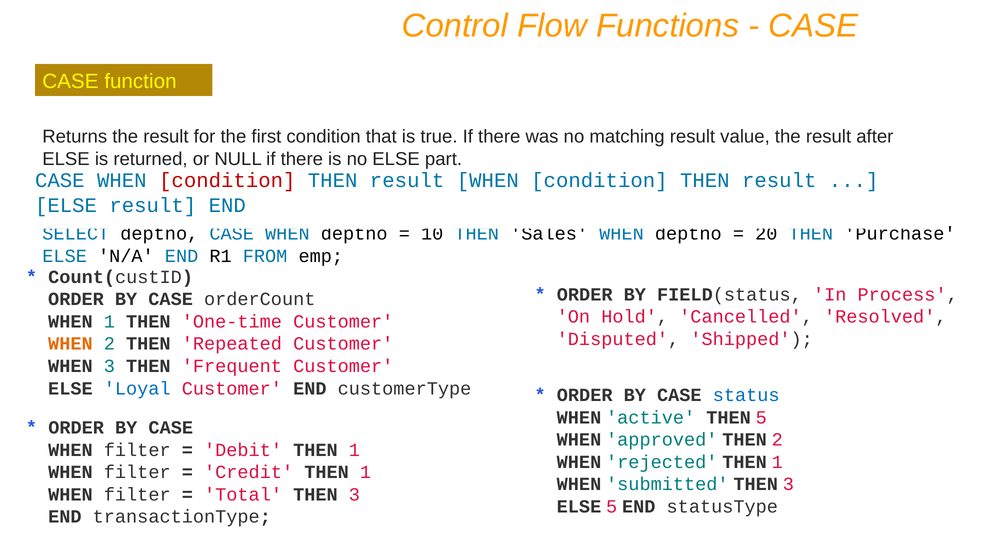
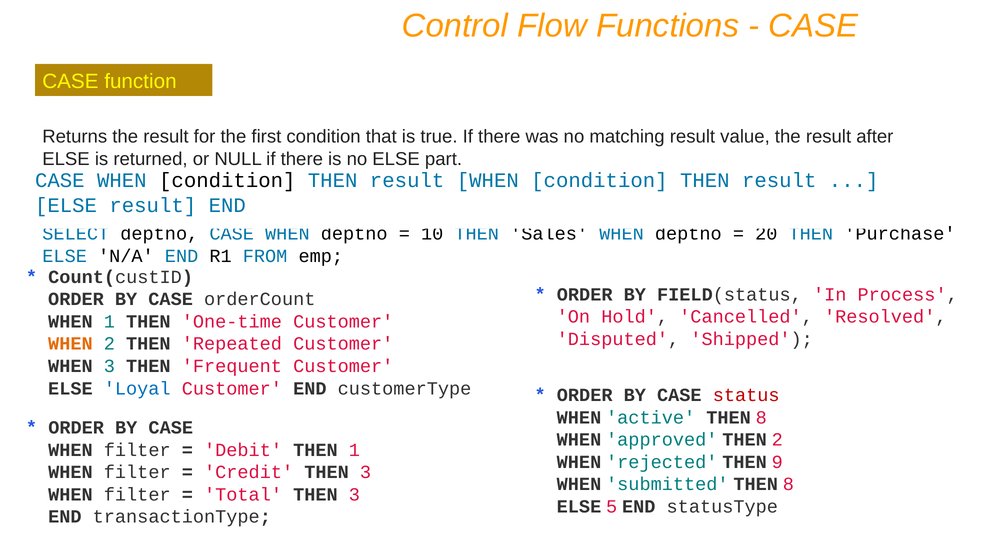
condition colour: red -> black (227, 181)
status colour: blue -> red (746, 395)
active THEN 5: 5 -> 8 (761, 417)
rejected THEN 1: 1 -> 9 (777, 462)
Credit THEN 1: 1 -> 3 (366, 472)
submitted THEN 3: 3 -> 8 (788, 484)
